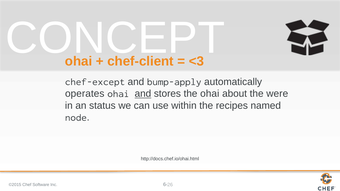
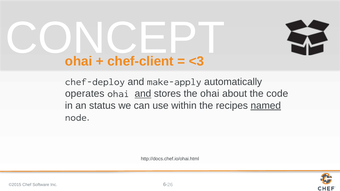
chef-except: chef-except -> chef-deploy (95, 82)
bump-apply: bump-apply -> make-apply (174, 82)
were: were -> code (277, 94)
named underline: none -> present (266, 106)
